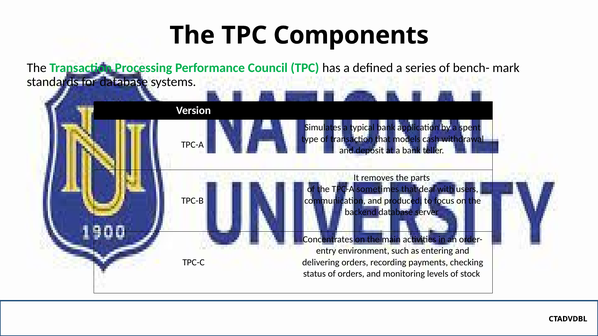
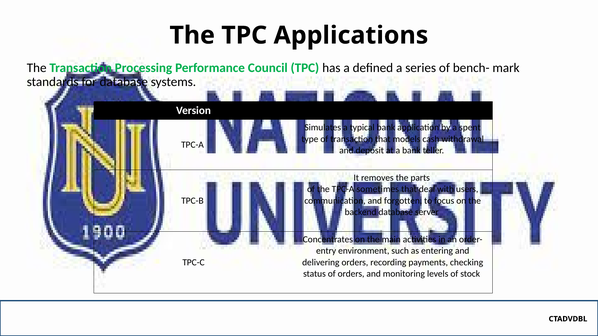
Components: Components -> Applications (351, 35)
produced: produced -> forgotten (403, 201)
